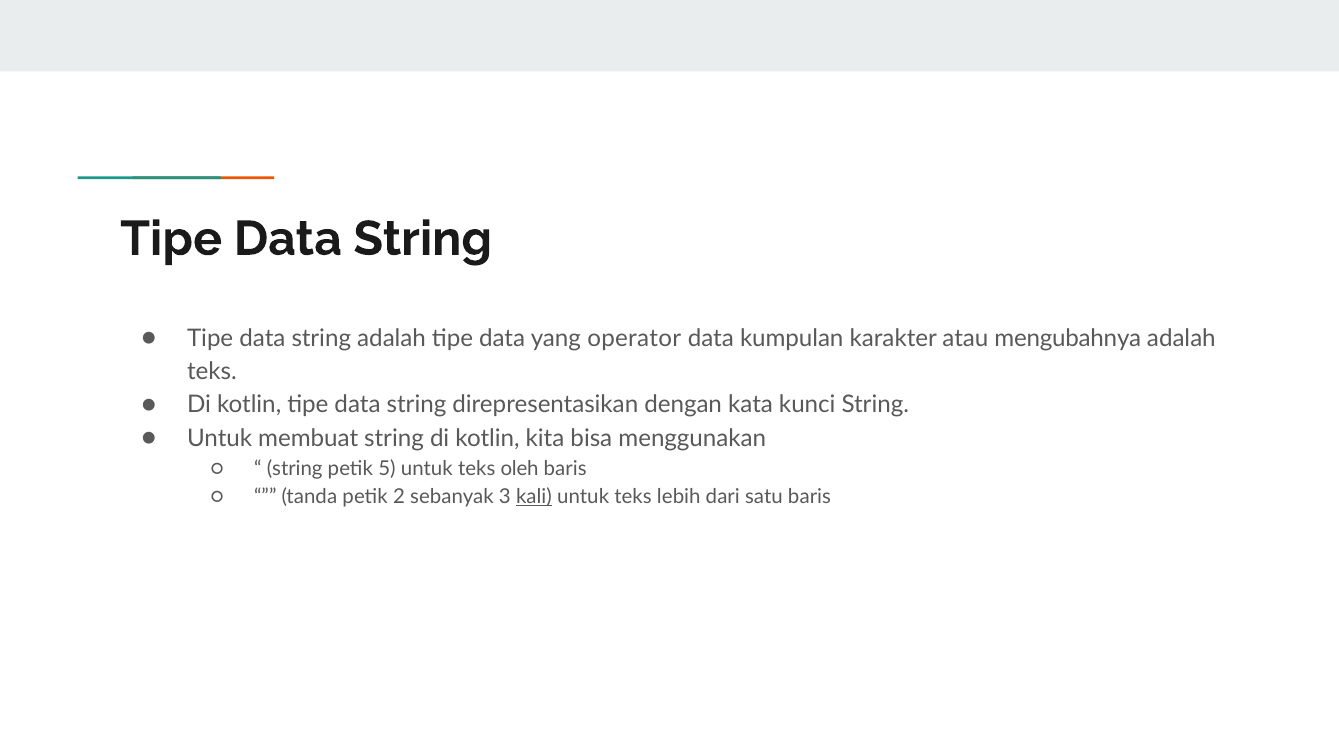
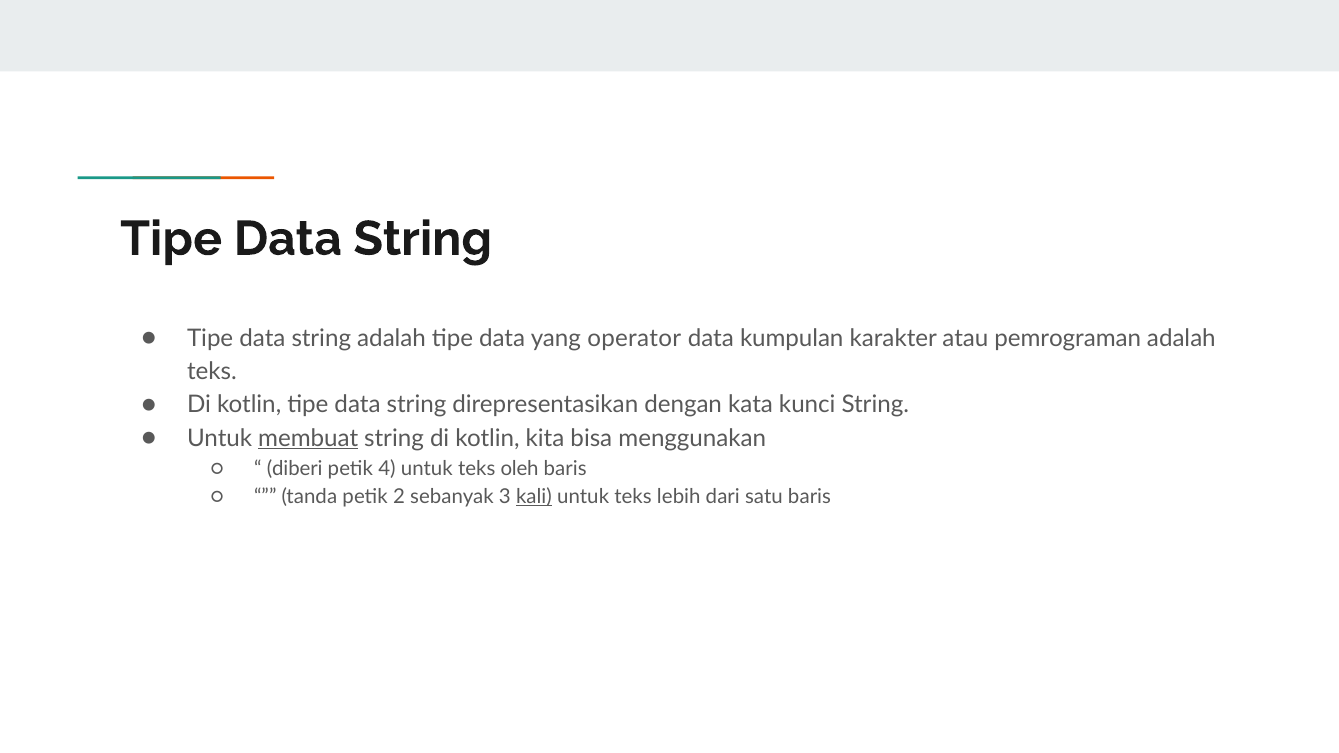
mengubahnya: mengubahnya -> pemrograman (1068, 338)
membuat underline: none -> present (308, 438)
string: string -> diberi (295, 469)
5: 5 -> 4 (387, 469)
